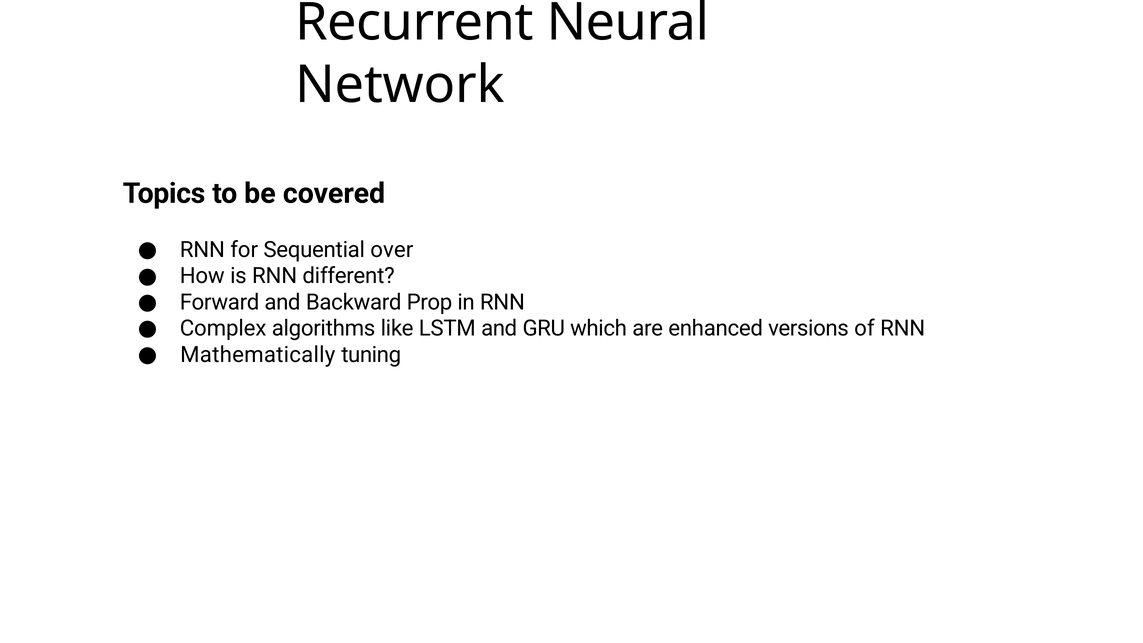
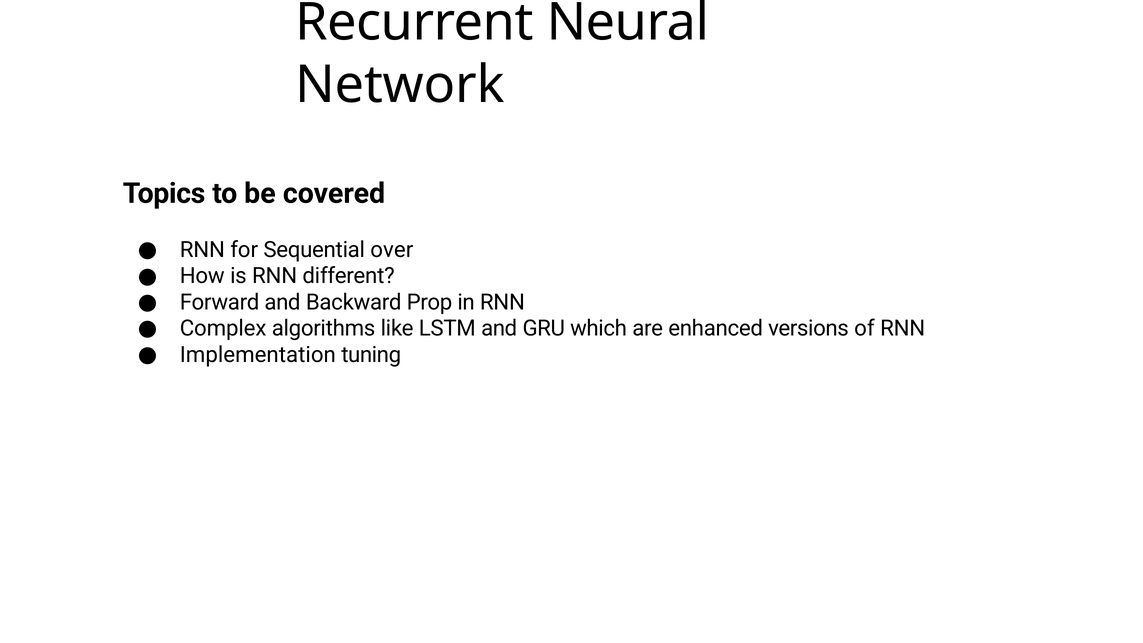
Mathematically: Mathematically -> Implementation (258, 355)
